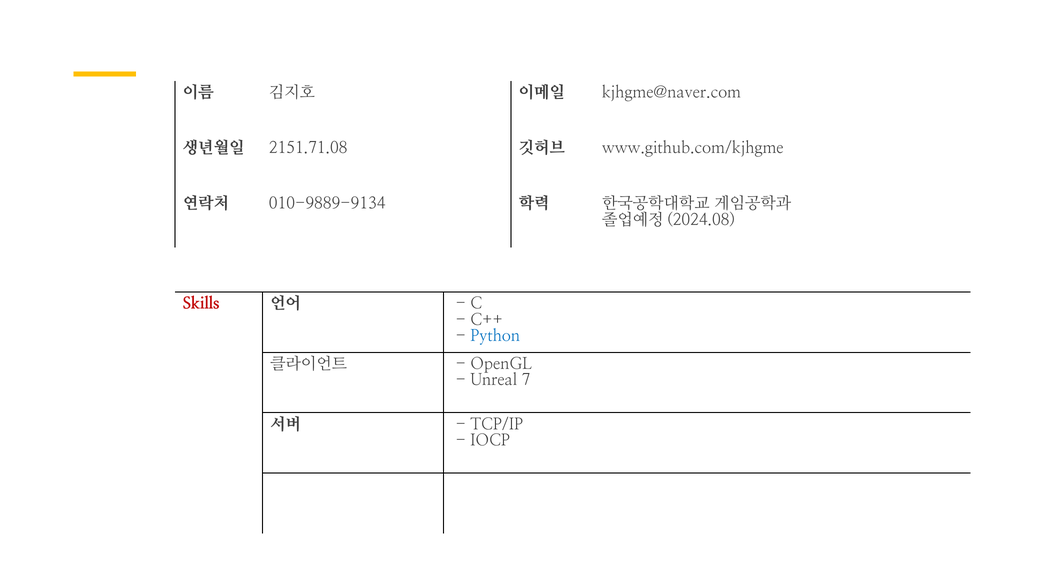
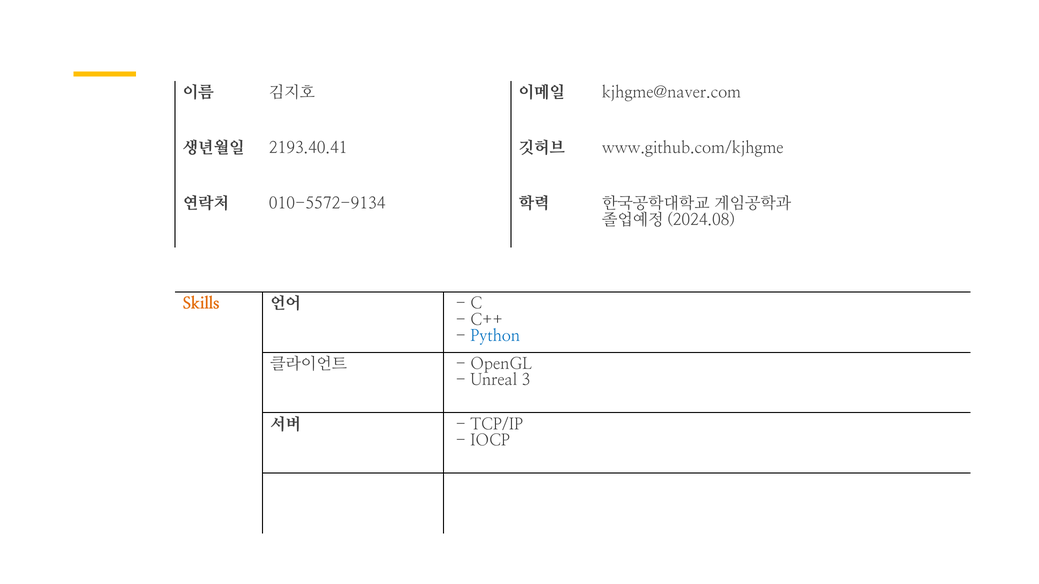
2151.71.08: 2151.71.08 -> 2193.40.41 (308, 148)
010-9889-9134: 010-9889-9134 -> 010-5572-9134 (327, 204)
Skills colour: red -> orange (201, 304)
7: 7 -> 3 (526, 380)
